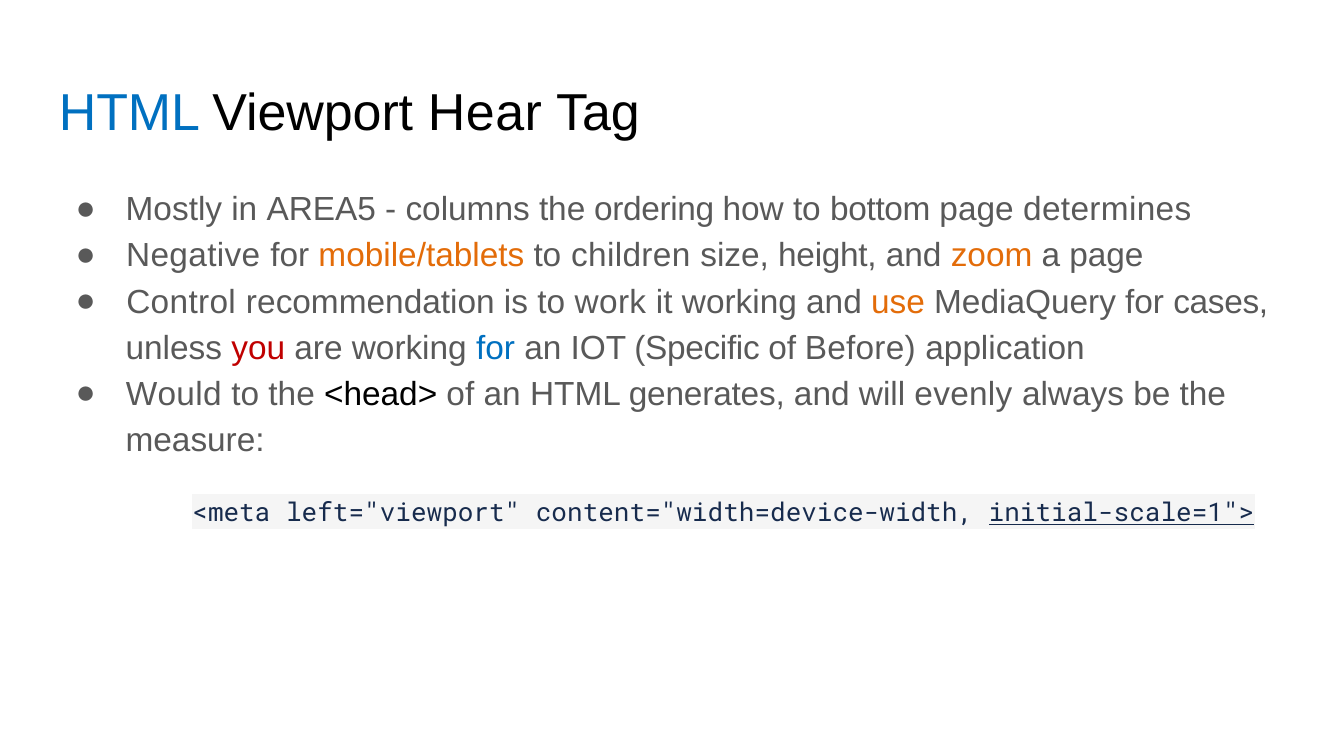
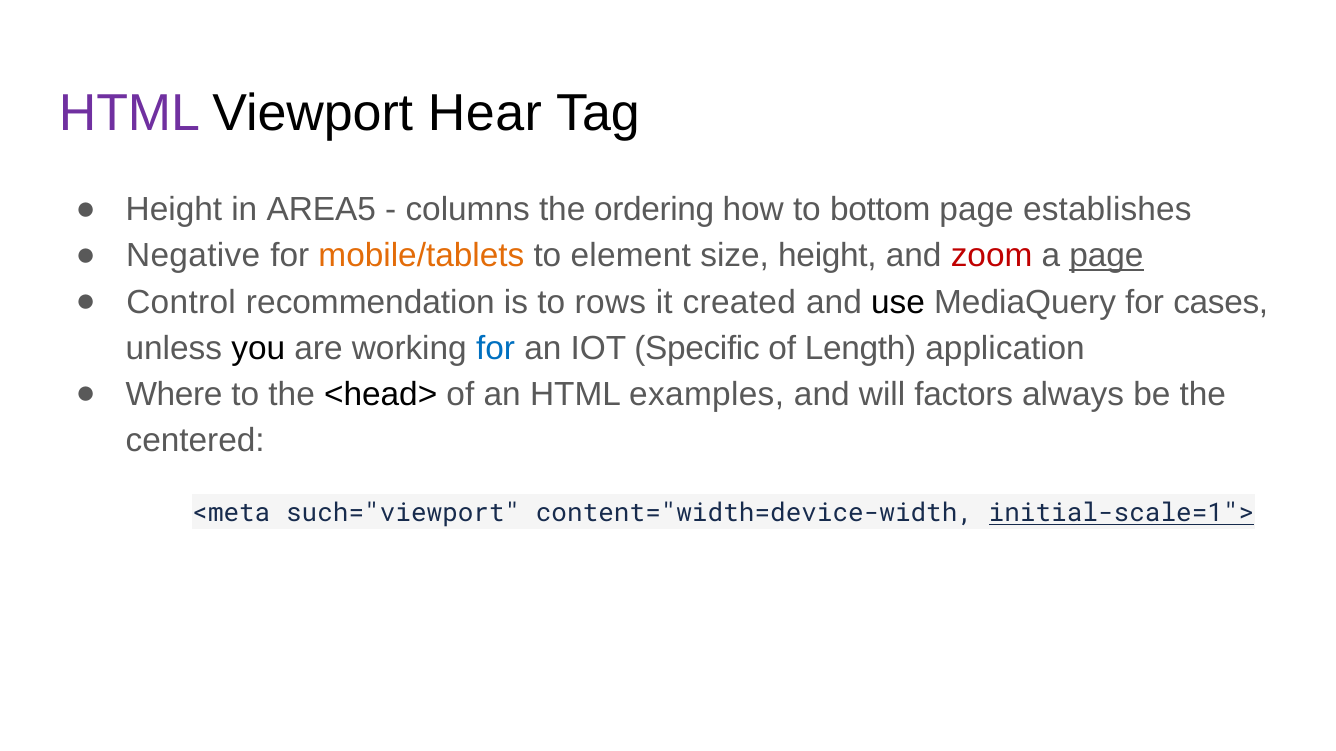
HTML colour: blue -> purple (129, 113)
Mostly: Mostly -> Height (174, 210)
determines: determines -> establishes (1107, 210)
children: children -> element (631, 256)
zoom colour: orange -> red (992, 256)
page underline: none -> present (1106, 256)
work: work -> rows (610, 302)
it working: working -> created (739, 302)
use colour: orange -> black (898, 302)
you colour: red -> black (258, 348)
Before: Before -> Length (861, 348)
Would: Would -> Where (174, 394)
generates: generates -> examples (707, 394)
evenly: evenly -> factors (964, 394)
measure: measure -> centered (195, 440)
left="viewport: left="viewport -> such="viewport (403, 514)
